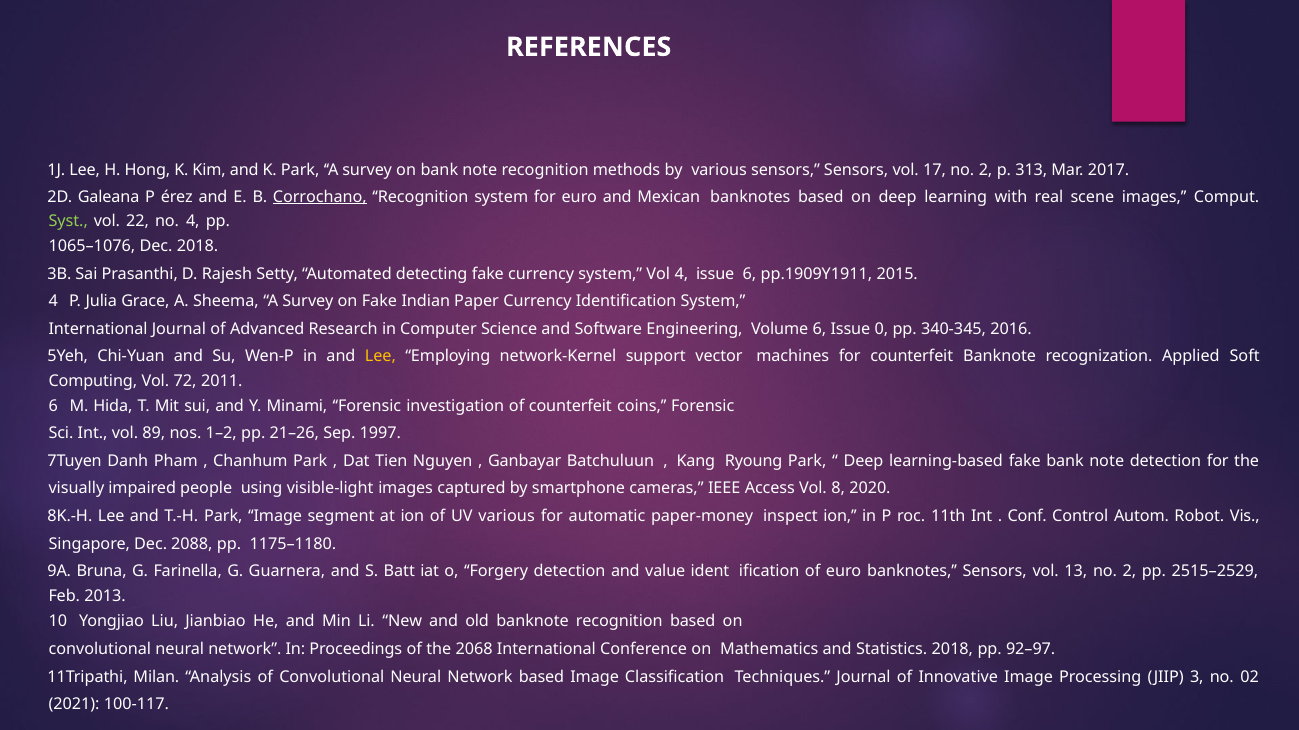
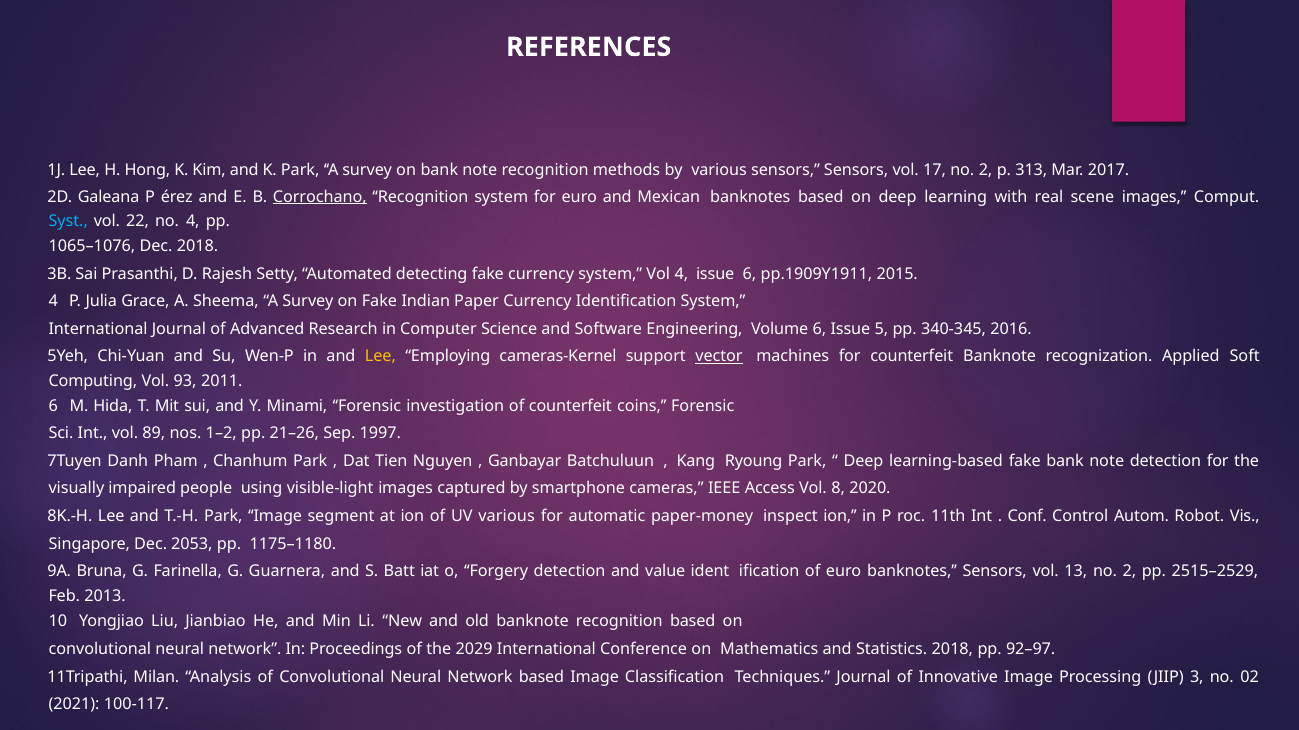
Syst colour: light green -> light blue (68, 222)
0: 0 -> 5 (881, 330)
network-Kernel: network-Kernel -> cameras-Kernel (558, 356)
vector underline: none -> present (719, 356)
72: 72 -> 93 (185, 381)
2088: 2088 -> 2053 (192, 545)
2068: 2068 -> 2029 (474, 649)
